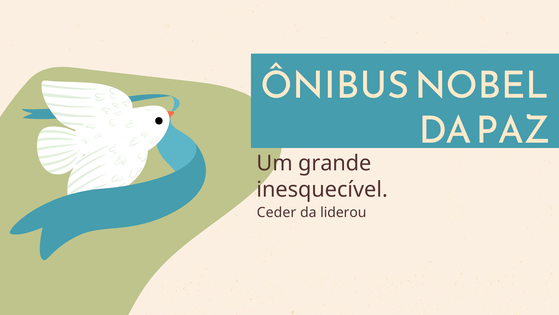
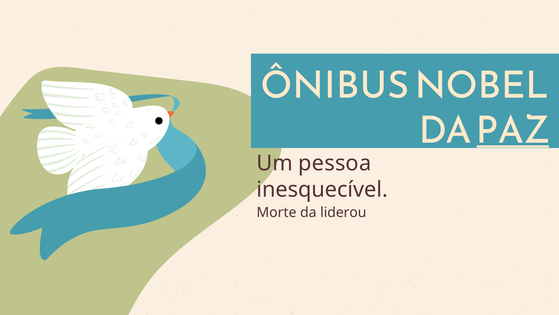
PAZ underline: none -> present (513, 130)
grande: grande -> pessoa (335, 163)
Ceder: Ceder -> Morte (277, 212)
